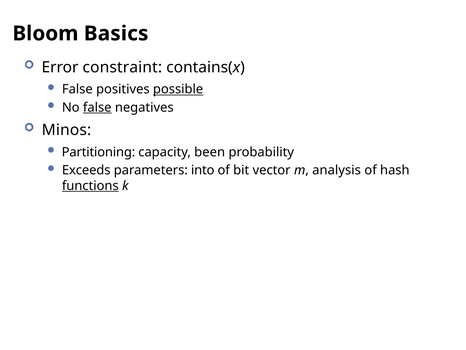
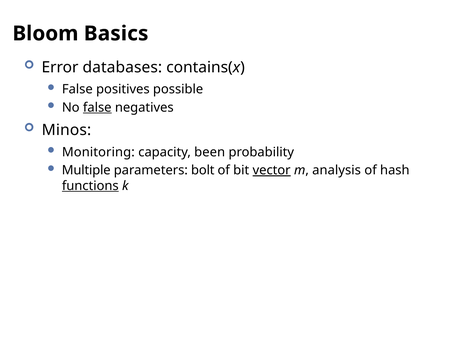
constraint: constraint -> databases (122, 67)
possible underline: present -> none (178, 89)
Partitioning: Partitioning -> Monitoring (98, 152)
Exceeds: Exceeds -> Multiple (86, 170)
into: into -> bolt (203, 170)
vector underline: none -> present (272, 170)
